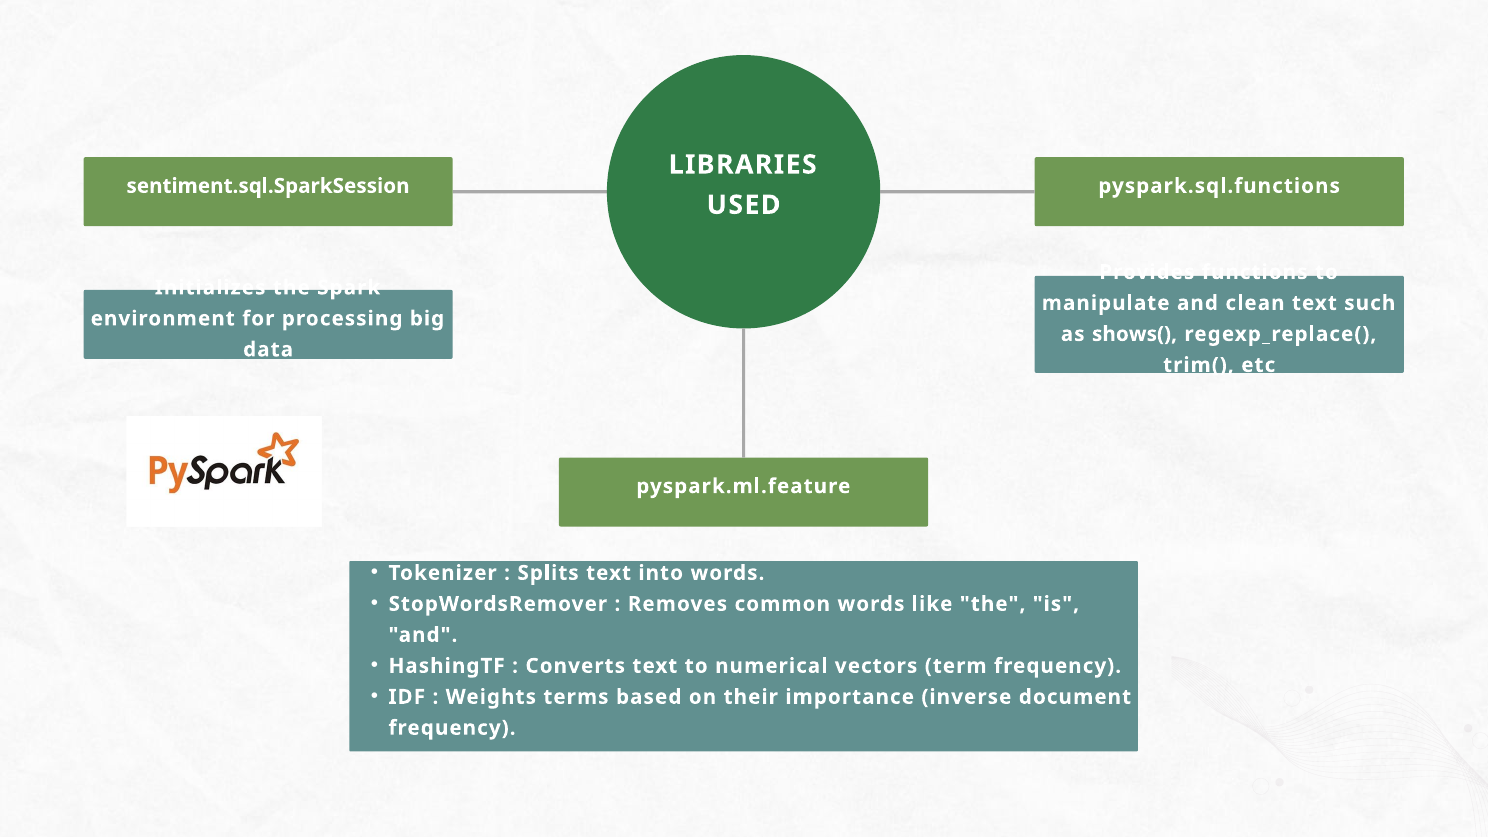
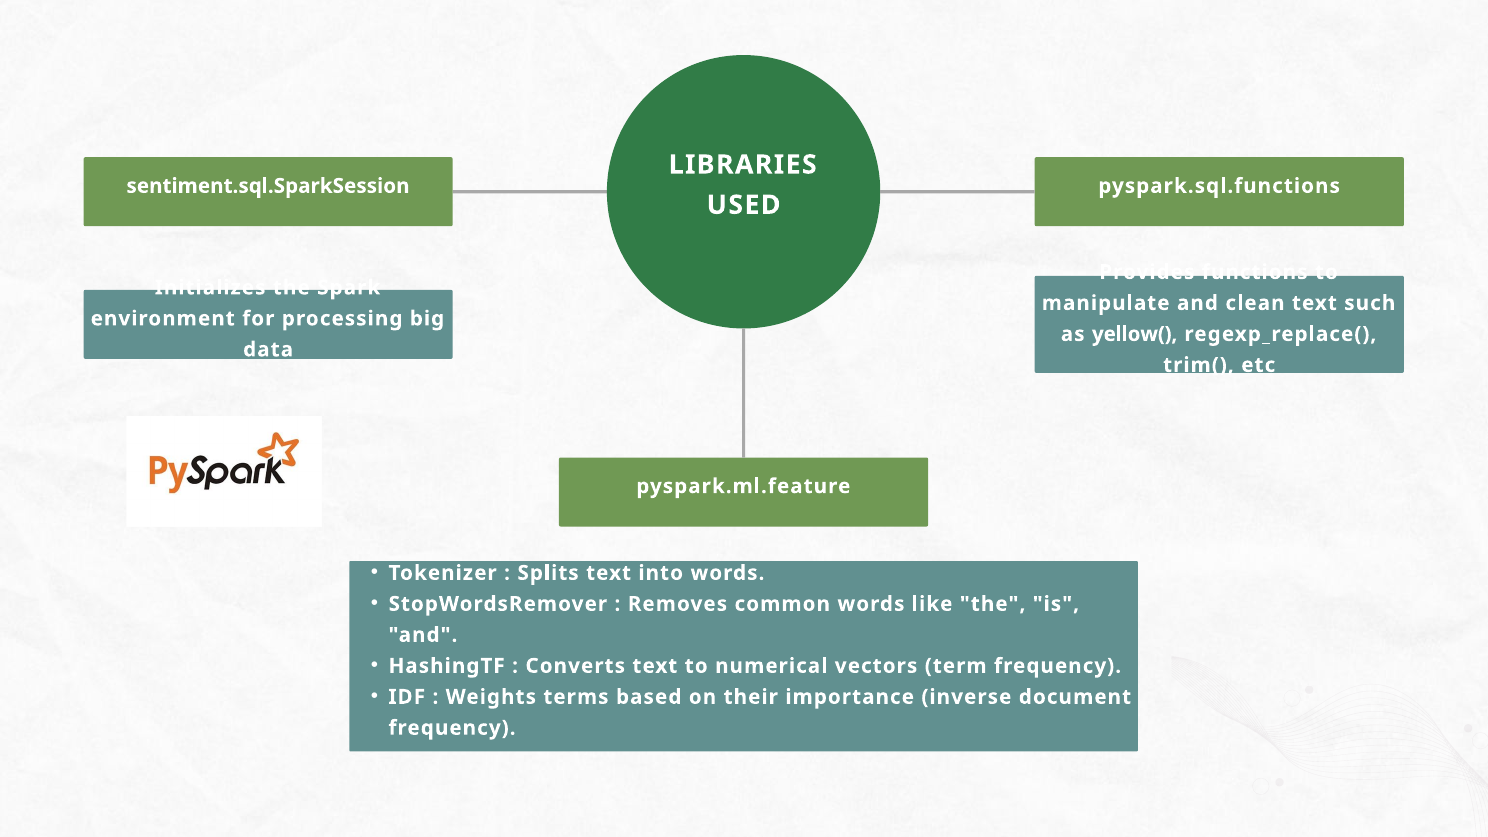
shows(: shows( -> yellow( (1135, 334)
